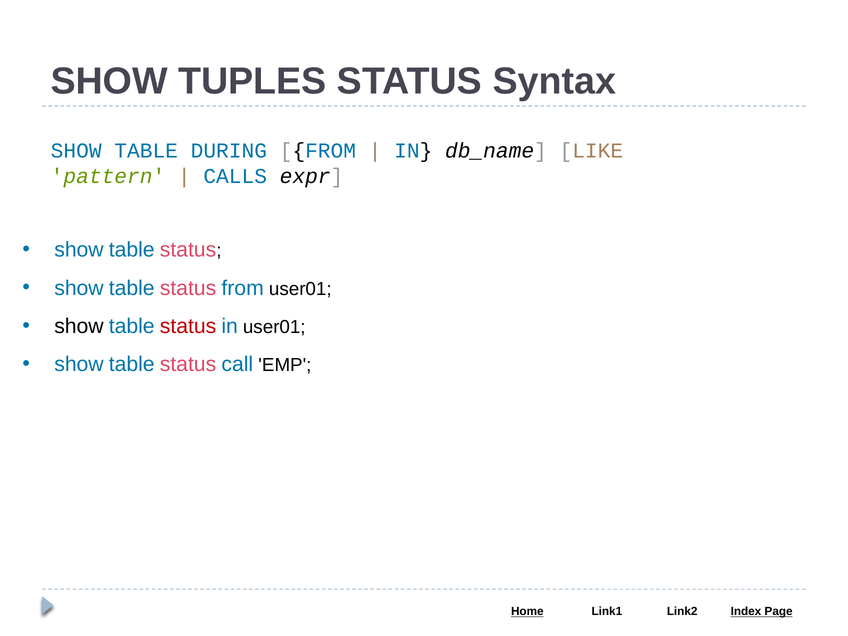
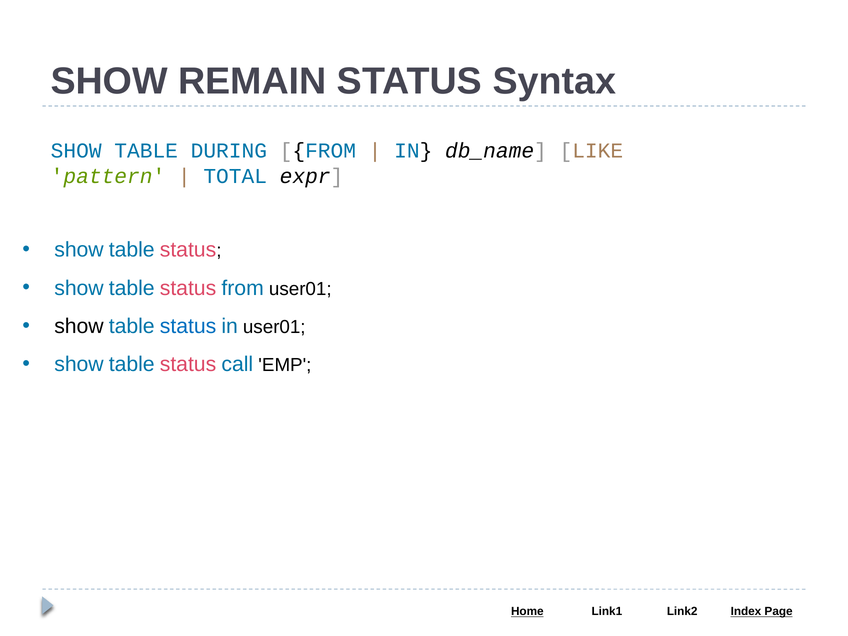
TUPLES: TUPLES -> REMAIN (252, 81)
CALLS: CALLS -> TOTAL (235, 176)
status colour: red -> blue (188, 326)
